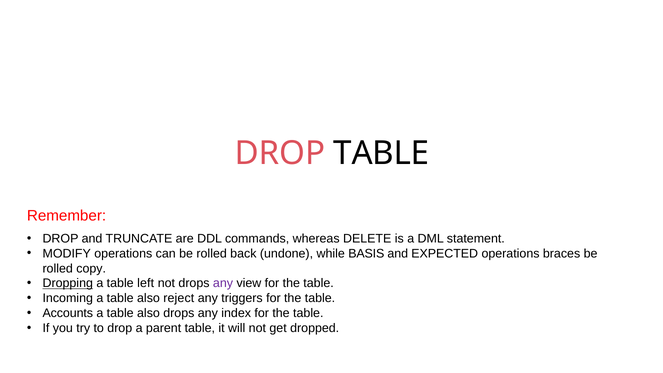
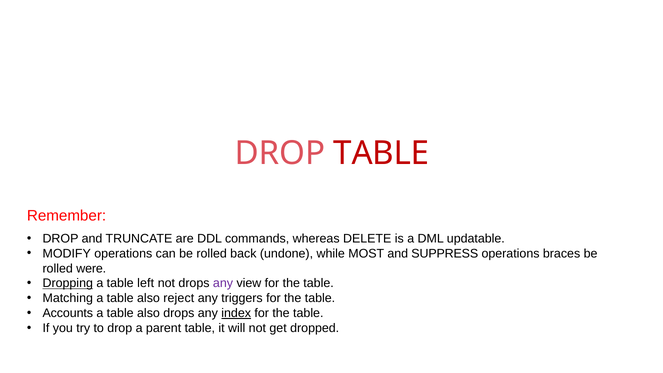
TABLE colour: black -> red (381, 153)
statement: statement -> updatable (476, 239)
BASIS: BASIS -> MOST (366, 253)
EXPECTED: EXPECTED -> SUPPRESS (445, 253)
copy: copy -> were (91, 268)
Incoming: Incoming -> Matching (68, 298)
index underline: none -> present (236, 313)
